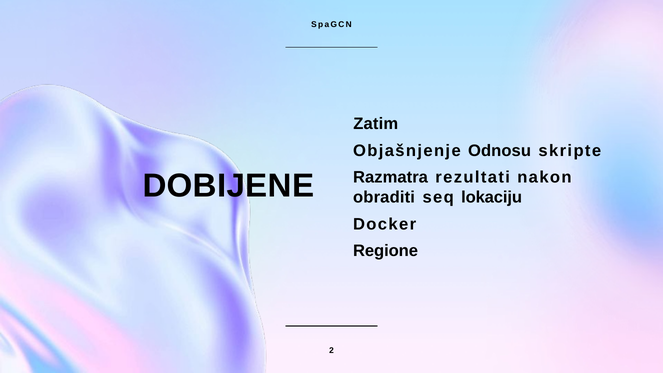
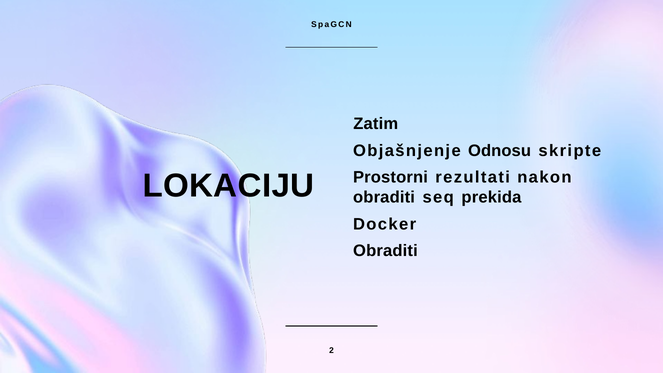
Razmatra: Razmatra -> Prostorni (390, 177)
DOBIJENE: DOBIJENE -> LOKACIJU (228, 186)
lokaciju: lokaciju -> prekida (491, 197)
Regione: Regione -> Obraditi (385, 251)
